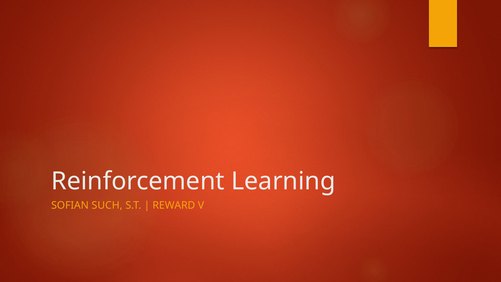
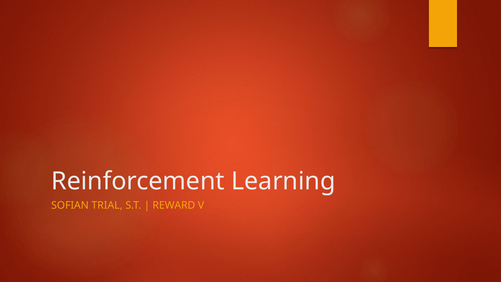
SUCH: SUCH -> TRIAL (107, 205)
